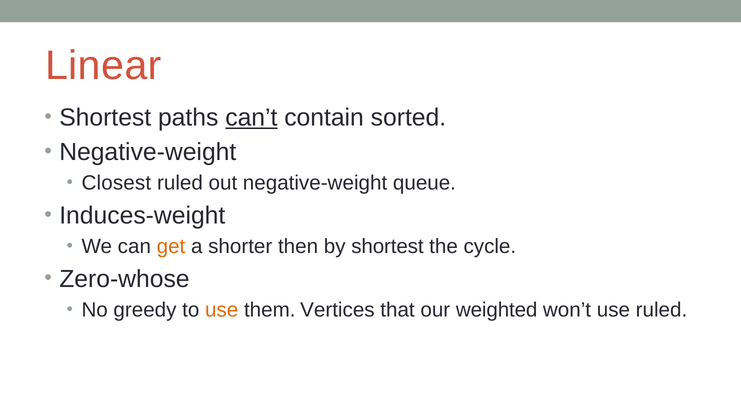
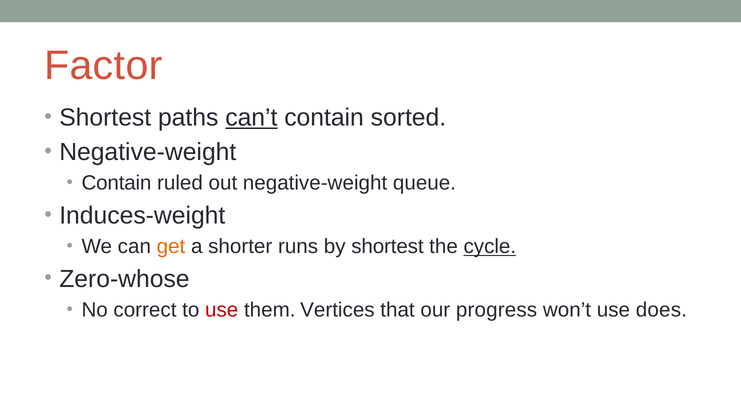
Linear: Linear -> Factor (103, 65)
Closest: Closest -> Contain (116, 183)
then: then -> runs (298, 246)
cycle underline: none -> present (490, 246)
greedy: greedy -> correct (145, 310)
use colour: orange -> red (222, 310)
weighted: weighted -> progress (497, 310)
use ruled: ruled -> does (661, 310)
